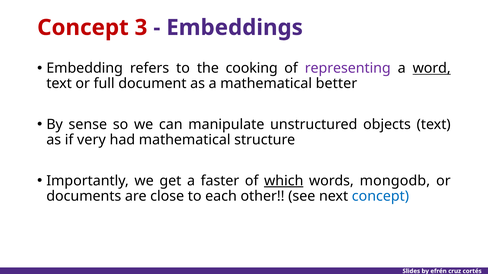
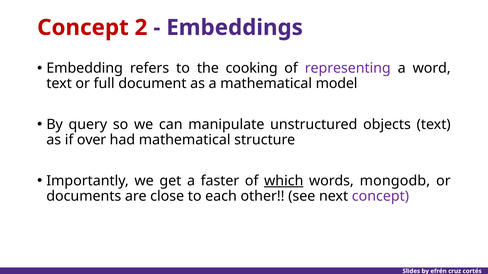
3: 3 -> 2 (141, 28)
word underline: present -> none (432, 68)
better: better -> model (337, 84)
sense: sense -> query (88, 125)
very: very -> over (92, 140)
concept colour: blue -> purple (380, 196)
